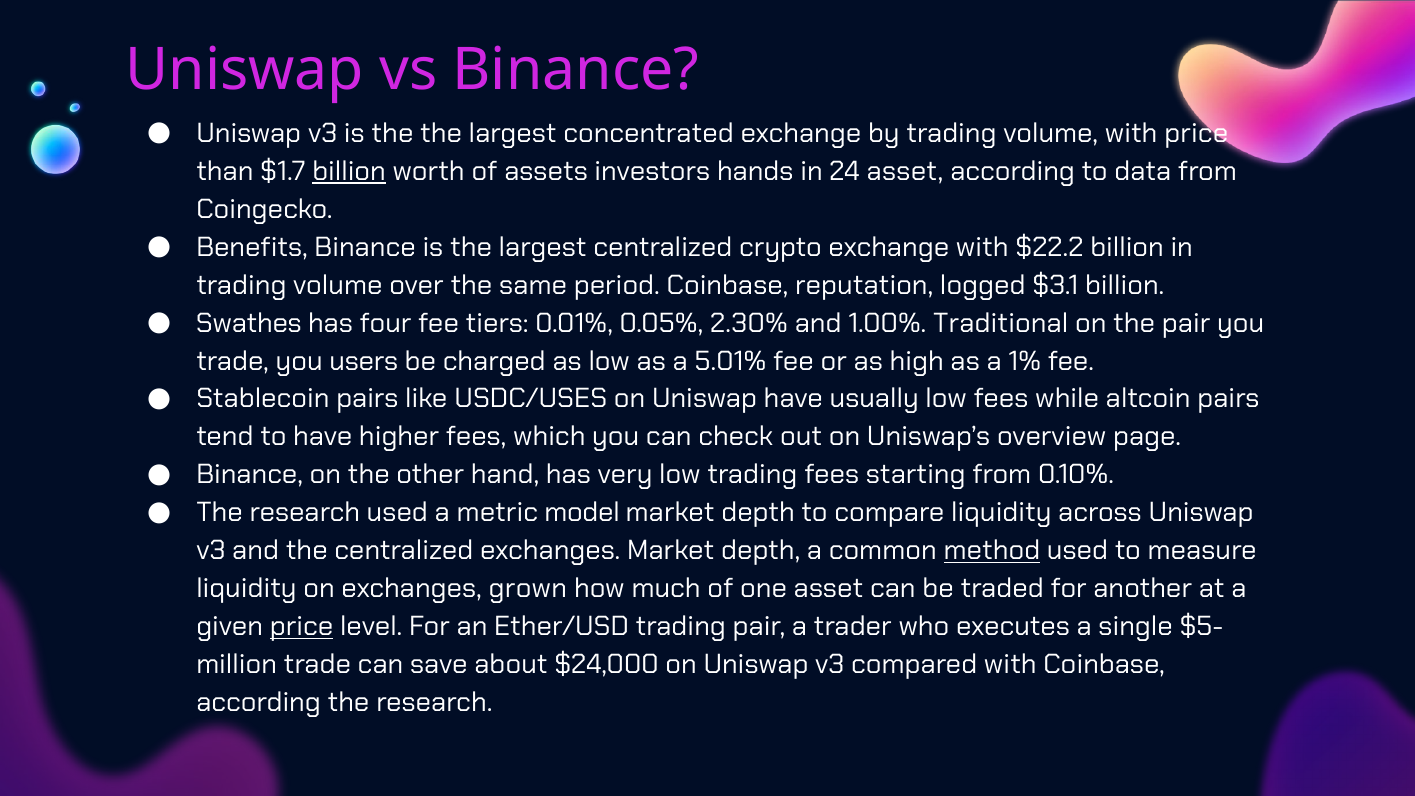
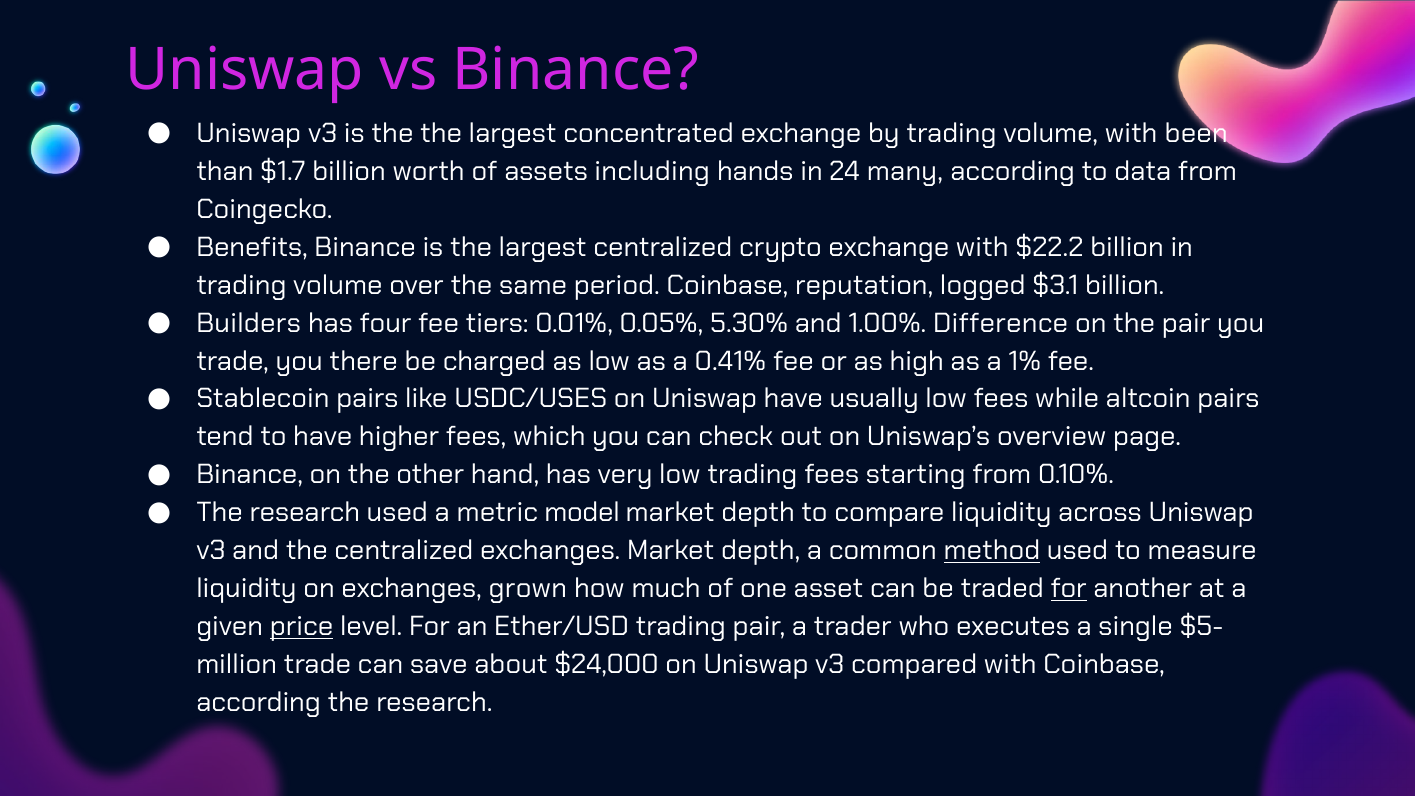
with price: price -> been (1196, 133)
billion underline: present -> none (349, 171)
investors: investors -> including (652, 171)
24 asset: asset -> many (905, 171)
Swathes: Swathes -> Builders (249, 323)
2.30%: 2.30% -> 5.30% (749, 323)
Traditional: Traditional -> Difference (1001, 323)
users: users -> there (364, 361)
5.01%: 5.01% -> 0.41% (730, 361)
for underline: none -> present (1069, 589)
